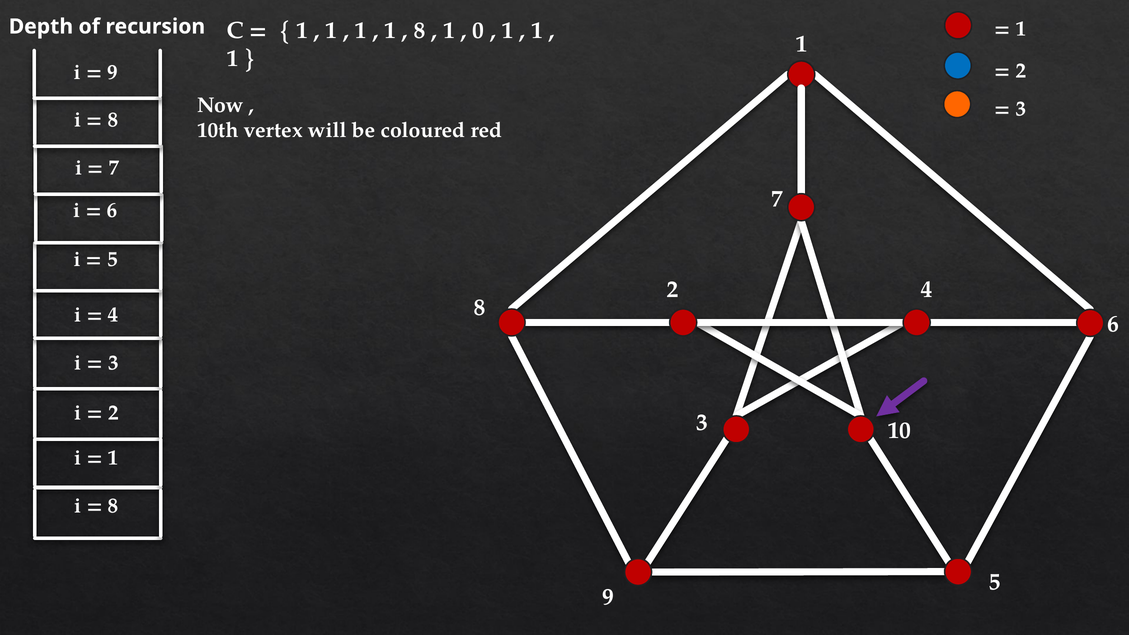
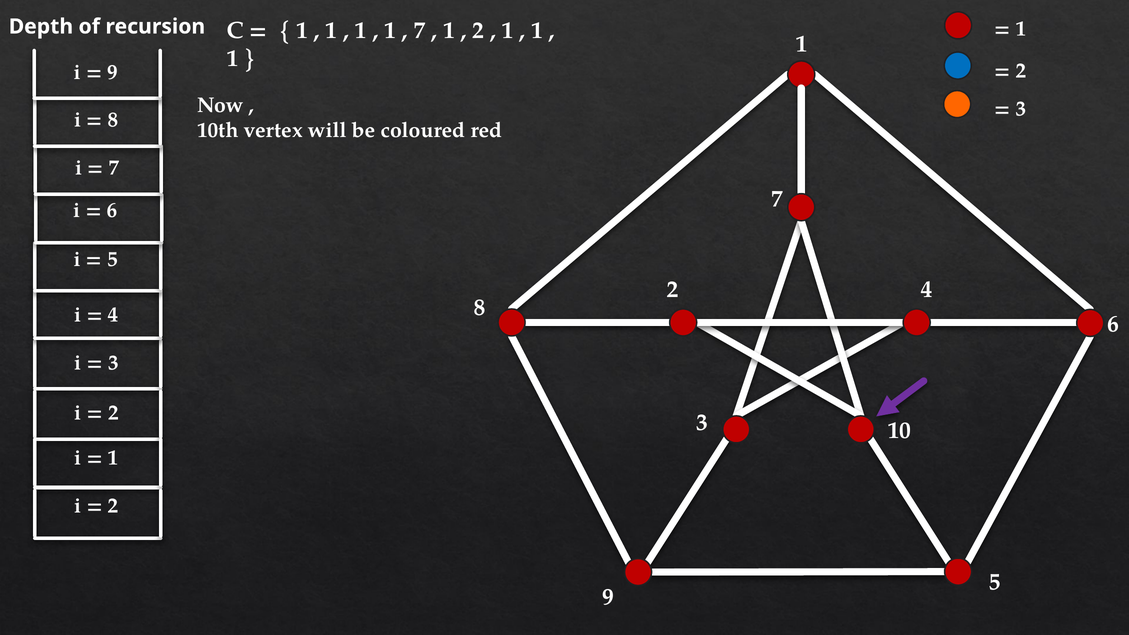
8: 8 -> 7 (420, 30)
0: 0 -> 2 (478, 30)
8: 8 -> 2 (113, 506)
